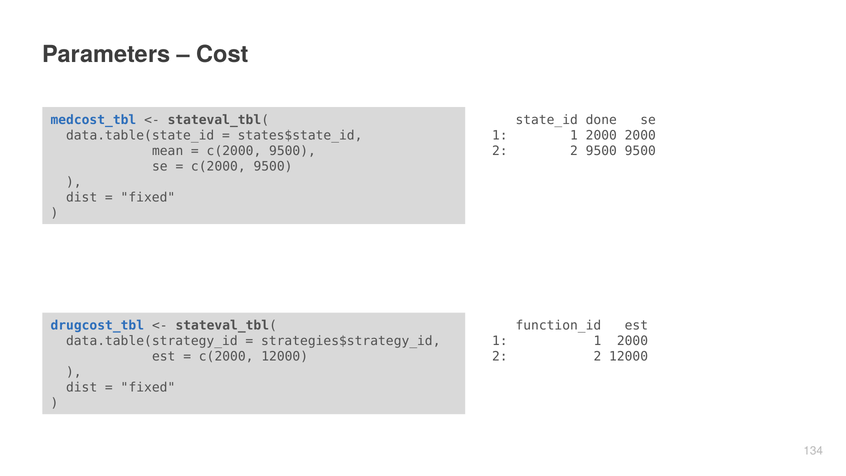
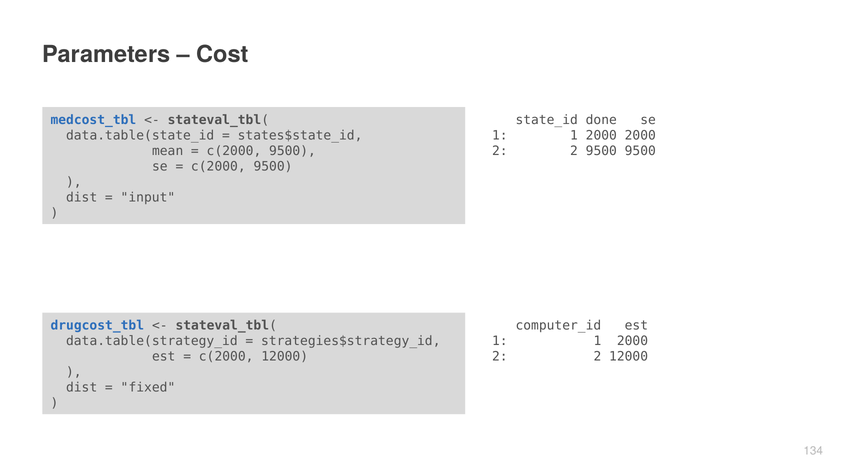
fixed: fixed -> input (148, 197)
function_id: function_id -> computer_id (558, 325)
